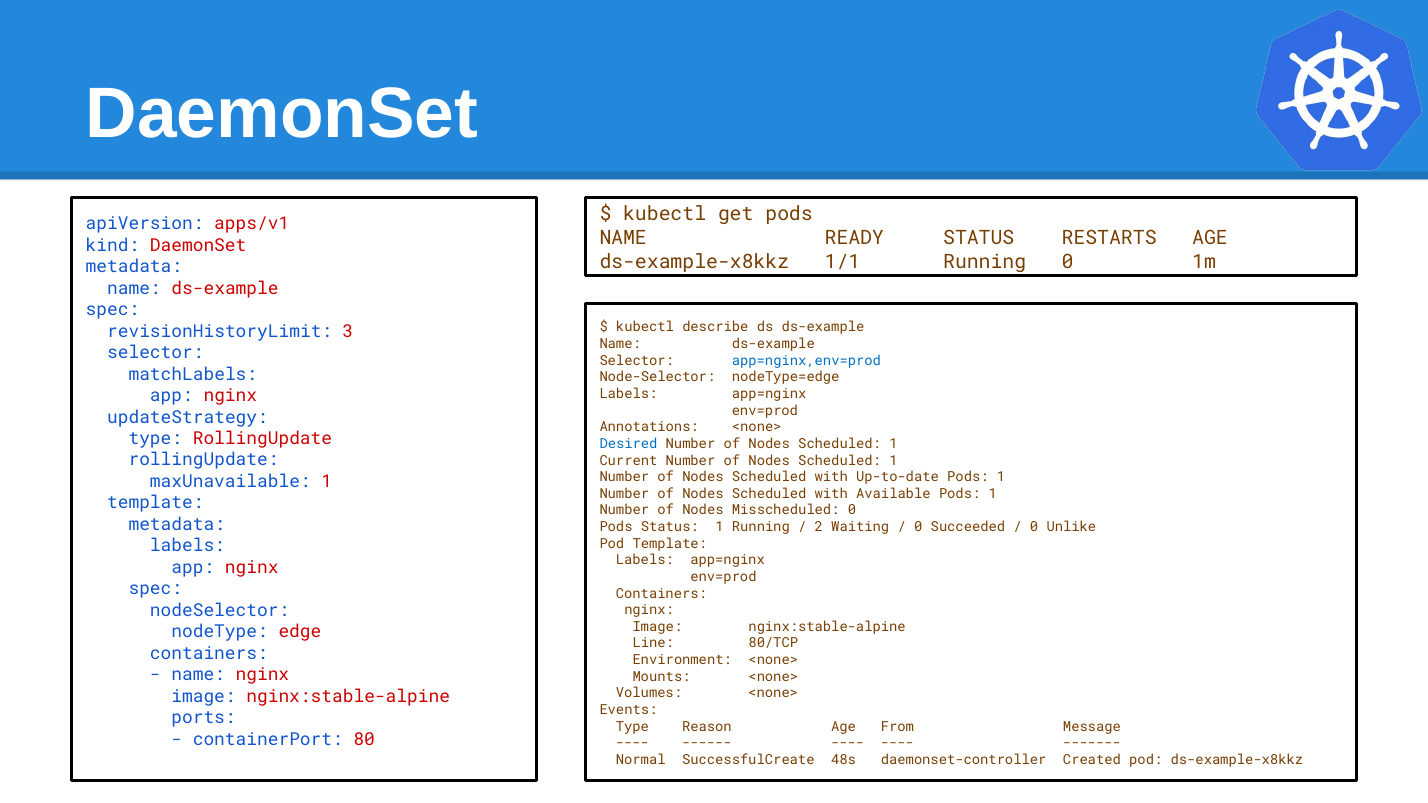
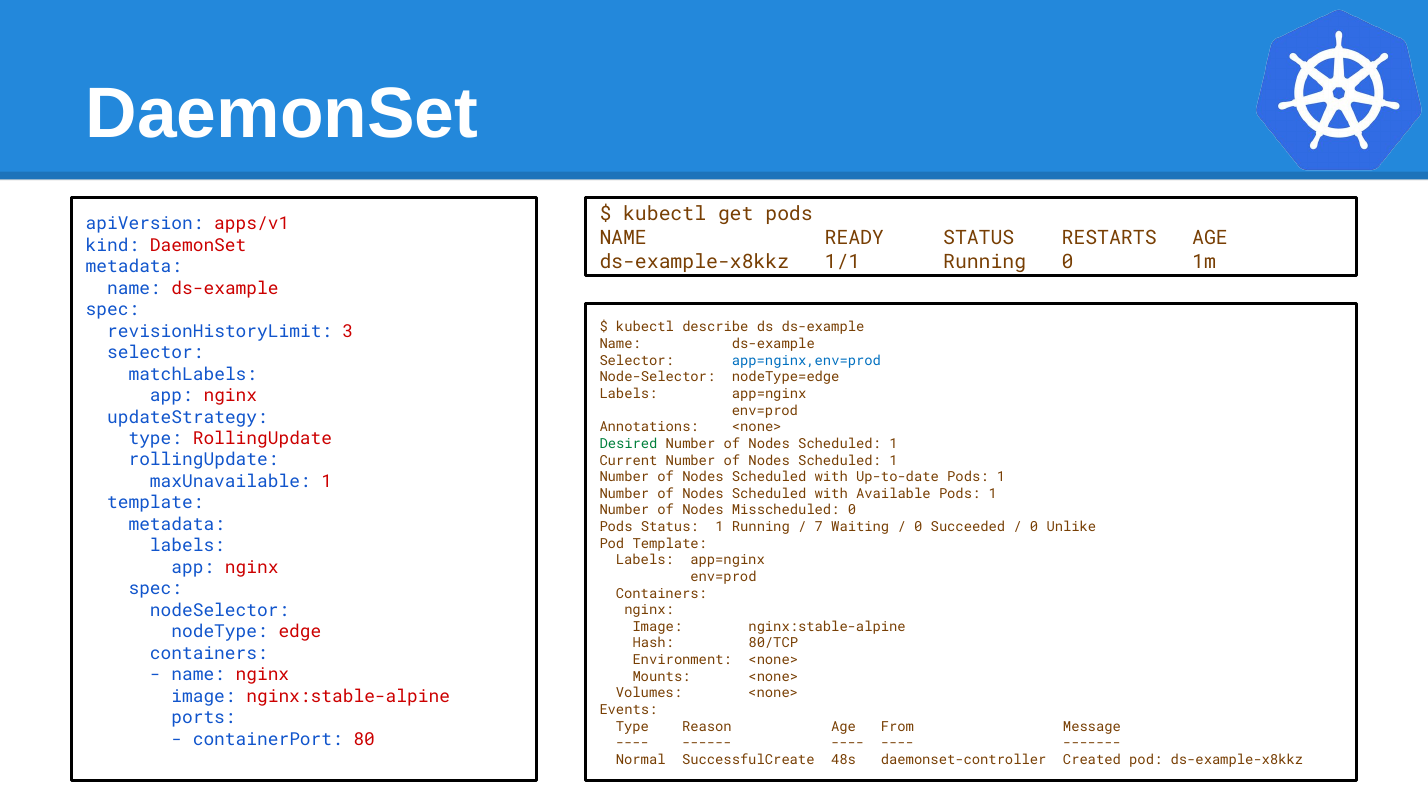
Desired colour: blue -> green (628, 444)
2: 2 -> 7 (819, 527)
Line: Line -> Hash (653, 644)
